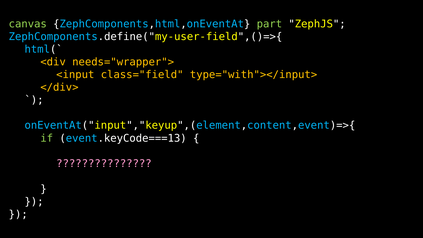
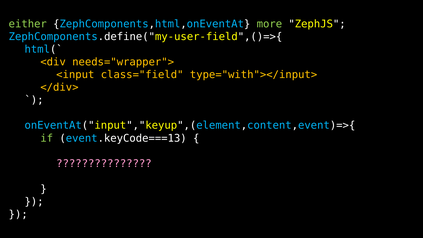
canvas: canvas -> either (28, 24)
part: part -> more (269, 24)
